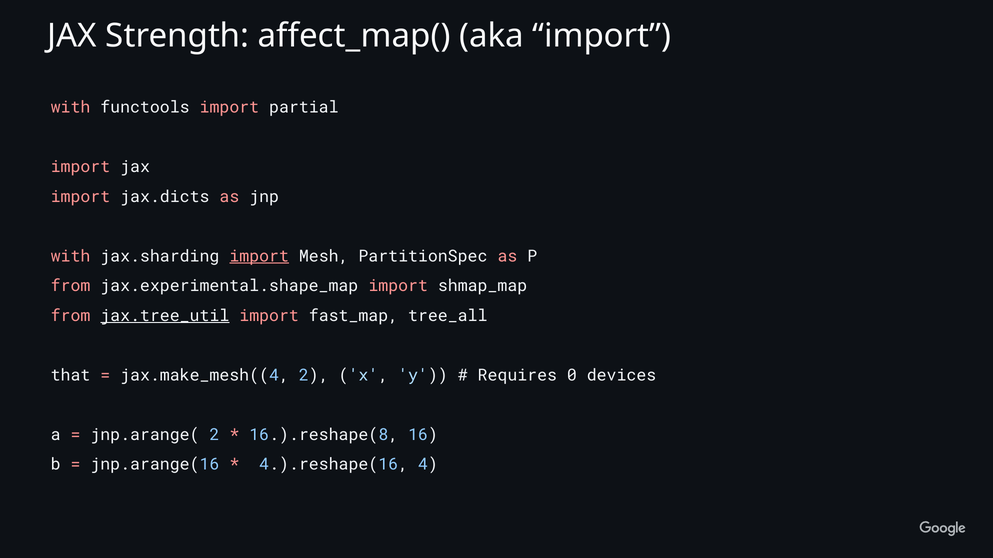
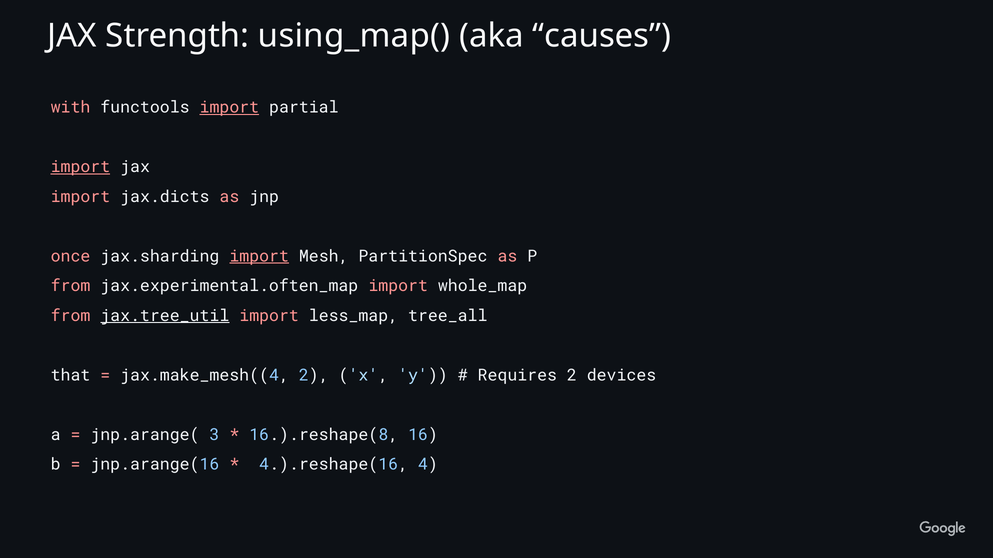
affect_map(: affect_map( -> using_map( (354, 36)
aka import: import -> causes (602, 36)
import underline: none -> present (229, 107)
import underline: none -> present (80, 167)
with: with -> once (71, 256)
jax.experimental.shape_map: jax.experimental.shape_map -> jax.experimental.often_map (229, 286)
shmap_map: shmap_map -> whole_map (483, 286)
fast_map: fast_map -> less_map (353, 316)
Requires 0: 0 -> 2 (572, 376)
jnp.arange( 2: 2 -> 3 (215, 435)
